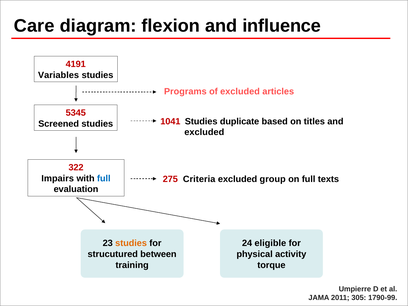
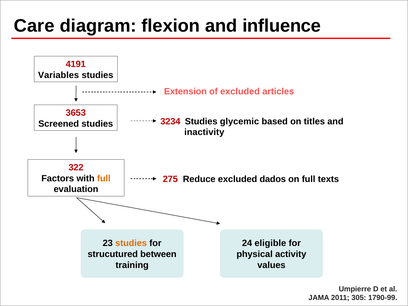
Programs: Programs -> Extension (185, 91)
5345: 5345 -> 3653 (76, 113)
1041: 1041 -> 3234 (170, 121)
duplicate: duplicate -> glycemic (240, 121)
excluded: excluded -> inactivity (204, 132)
Impairs: Impairs -> Factors (58, 178)
full colour: blue -> orange (104, 178)
Criteria: Criteria -> Reduce (199, 179)
group: group -> dados (273, 179)
torque: torque -> values (271, 265)
